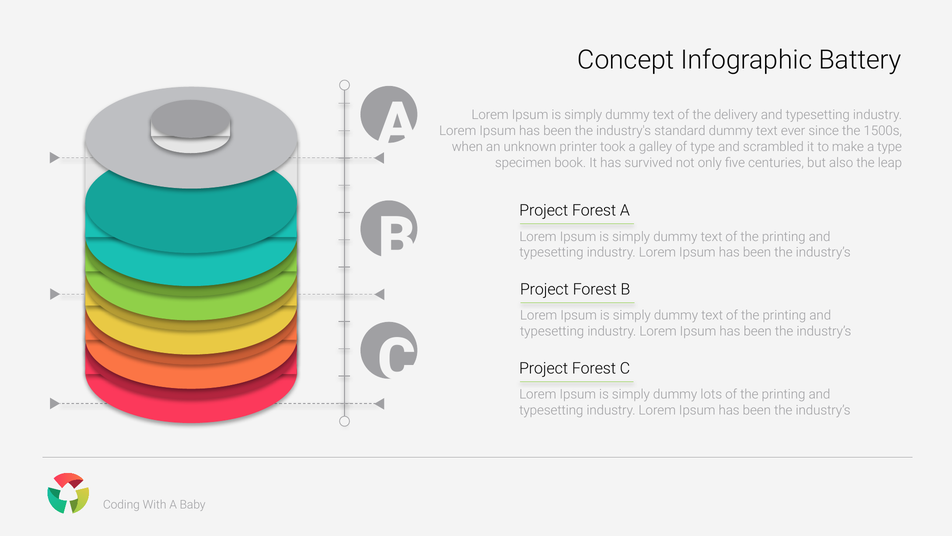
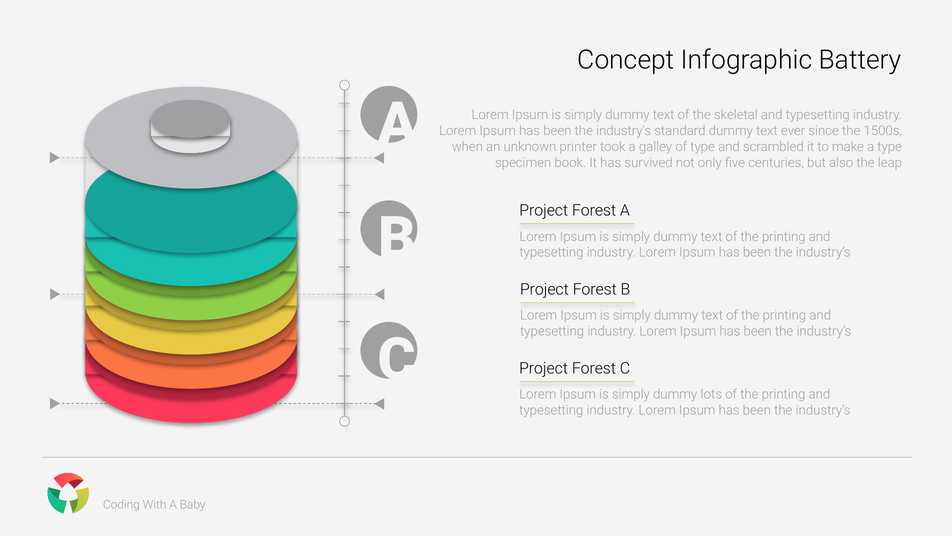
delivery: delivery -> skeletal (736, 115)
